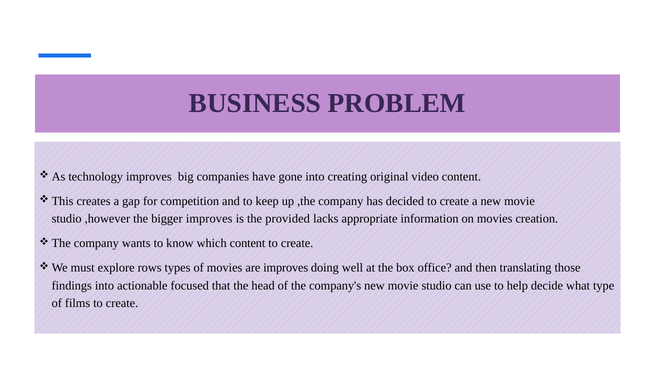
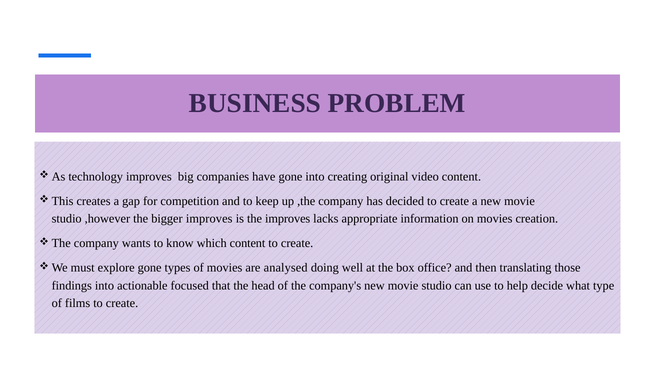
the provided: provided -> improves (288, 219)
explore rows: rows -> gone (150, 268)
are improves: improves -> analysed (286, 268)
